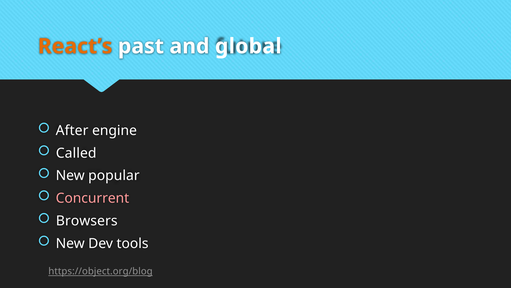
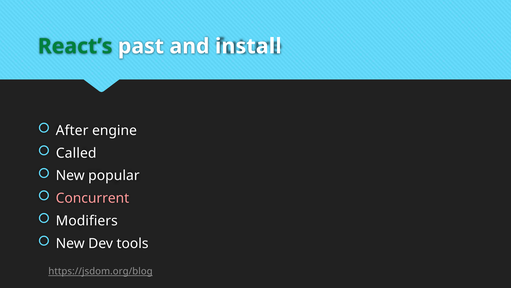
React’s colour: orange -> green (75, 46)
global: global -> install (248, 46)
Browsers: Browsers -> Modifiers (87, 220)
https://object.org/blog: https://object.org/blog -> https://jsdom.org/blog (100, 271)
